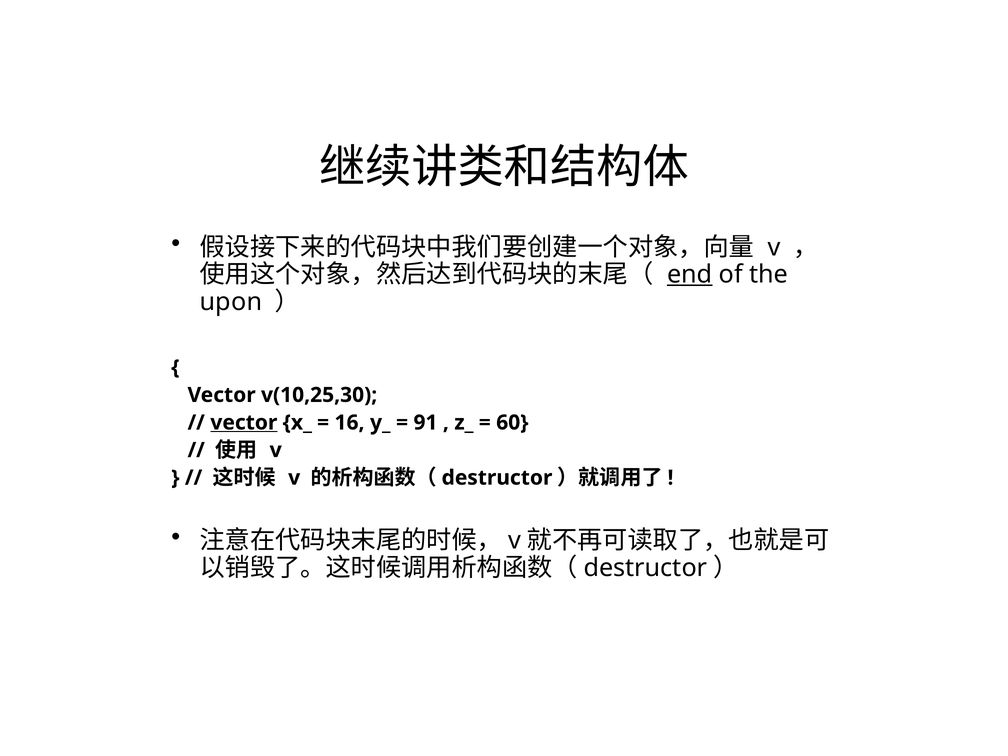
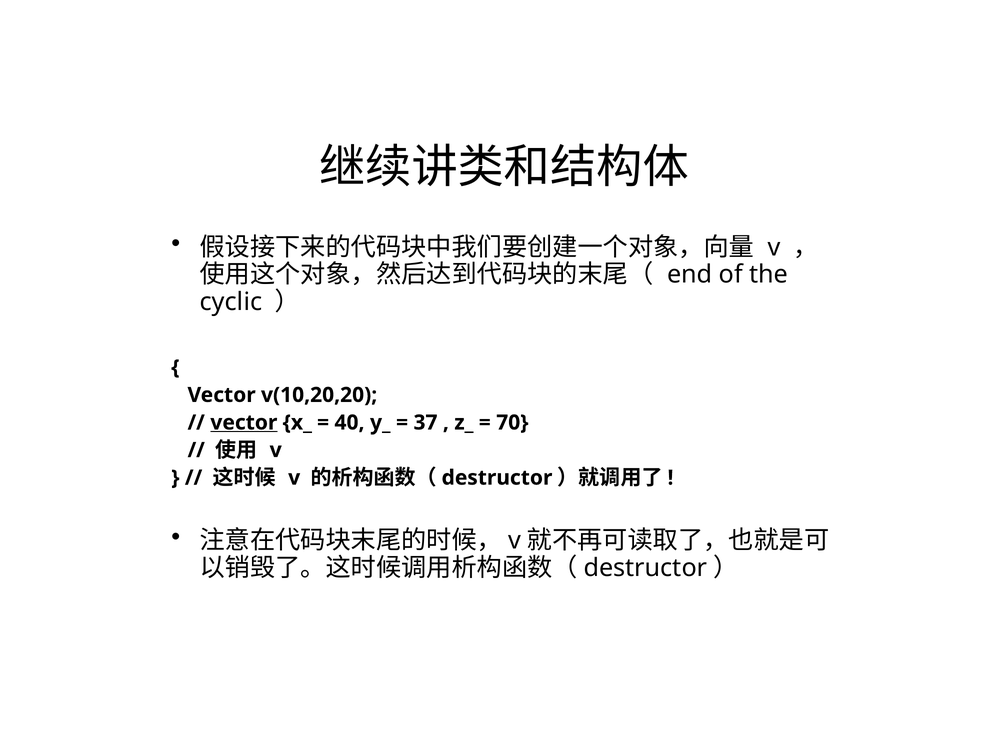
end underline: present -> none (690, 275)
upon: upon -> cyclic (231, 302)
v(10,25,30: v(10,25,30 -> v(10,20,20 (319, 395)
16: 16 -> 40 (350, 423)
91: 91 -> 37 (426, 423)
60: 60 -> 70 (512, 423)
